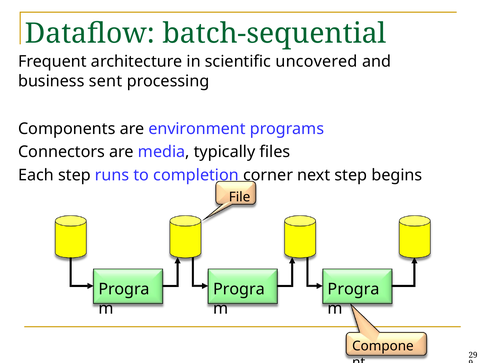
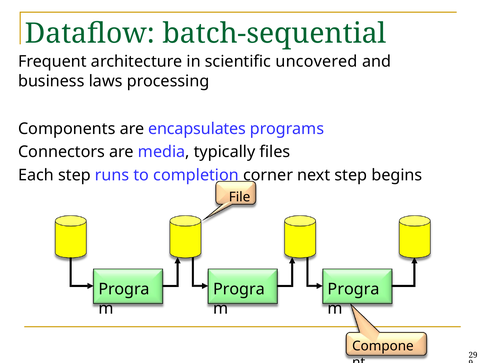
sent: sent -> laws (106, 81)
environment: environment -> encapsulates (197, 129)
